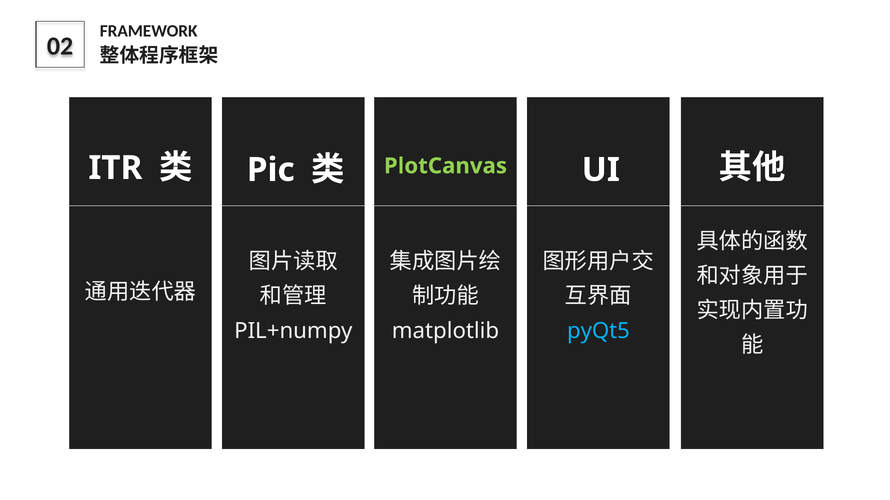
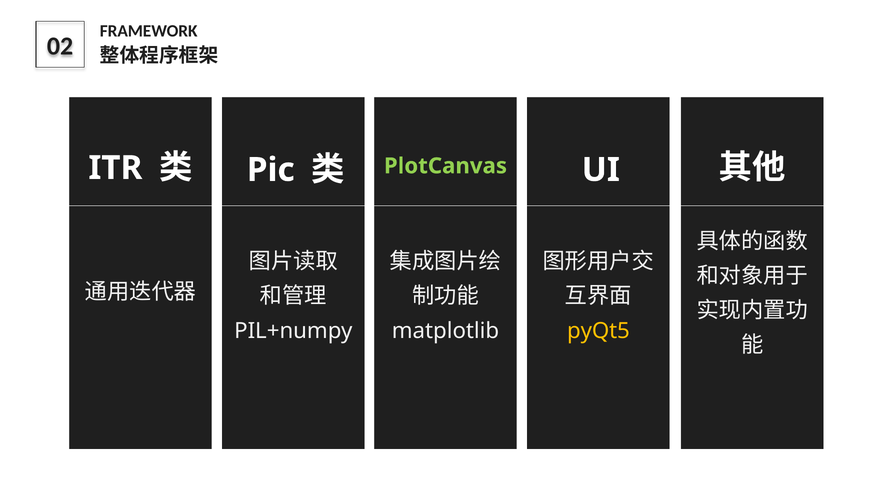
pyQt5 colour: light blue -> yellow (598, 331)
